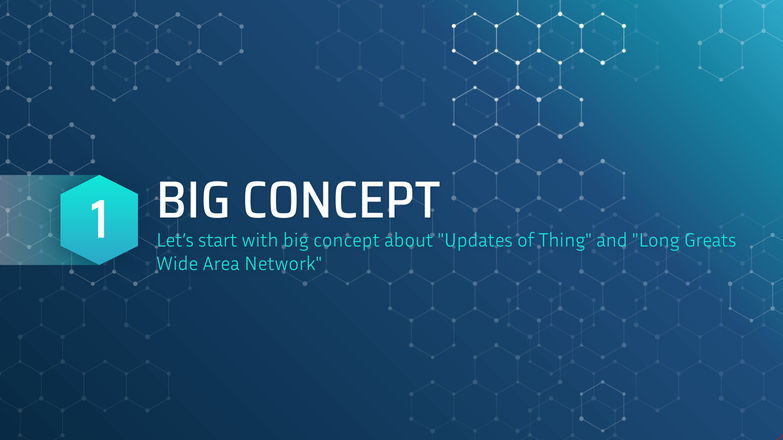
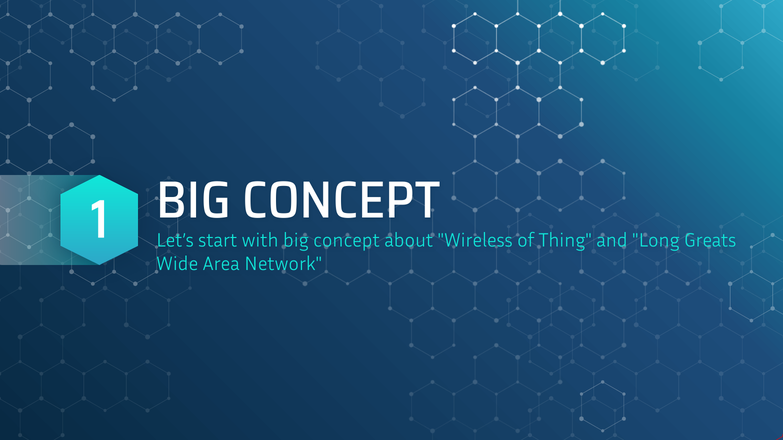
Updates: Updates -> Wireless (475, 240)
